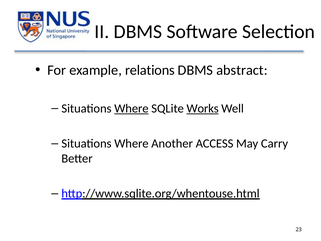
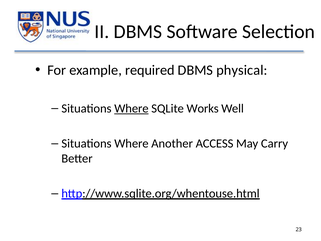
relations: relations -> required (150, 70)
abstract: abstract -> physical (242, 70)
Works underline: present -> none (203, 108)
